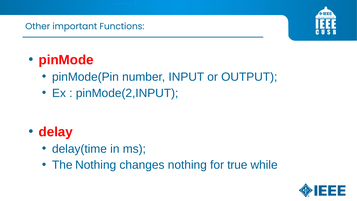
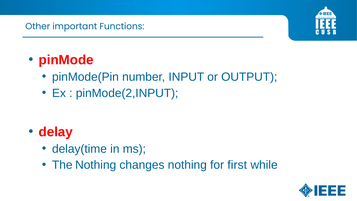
true: true -> first (237, 165)
